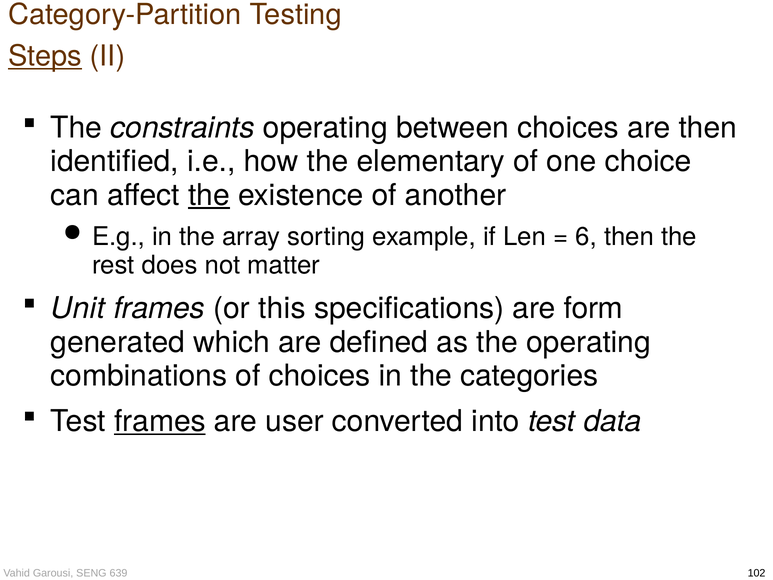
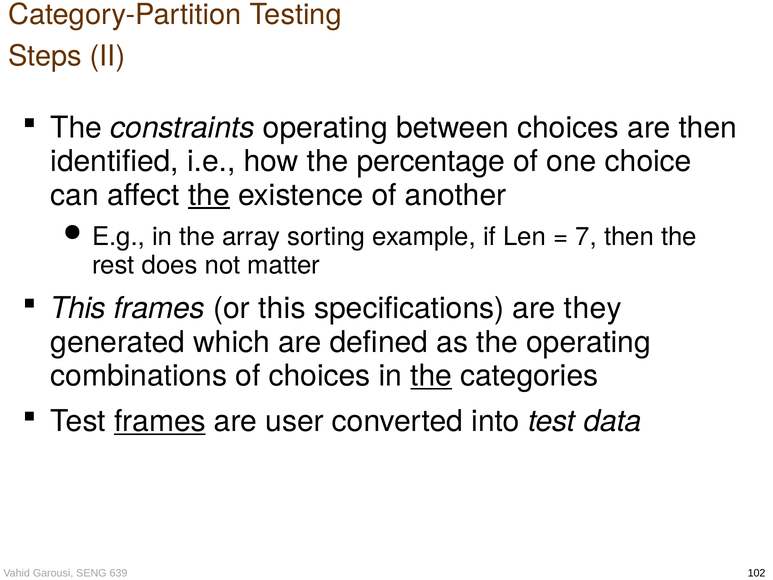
Steps underline: present -> none (45, 56)
elementary: elementary -> percentage (431, 161)
6: 6 -> 7 (586, 236)
Unit: Unit -> This (78, 308)
form: form -> they (593, 308)
the underline: none -> present (431, 376)
